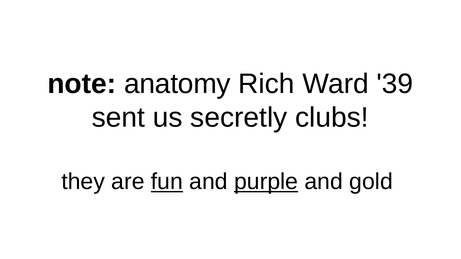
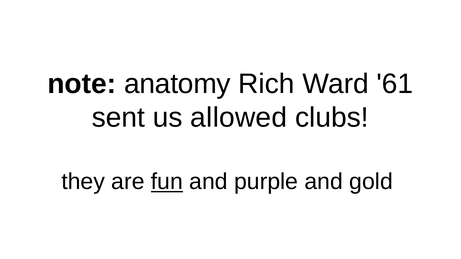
39: 39 -> 61 (395, 84)
secretly: secretly -> allowed (239, 118)
purple underline: present -> none (266, 182)
